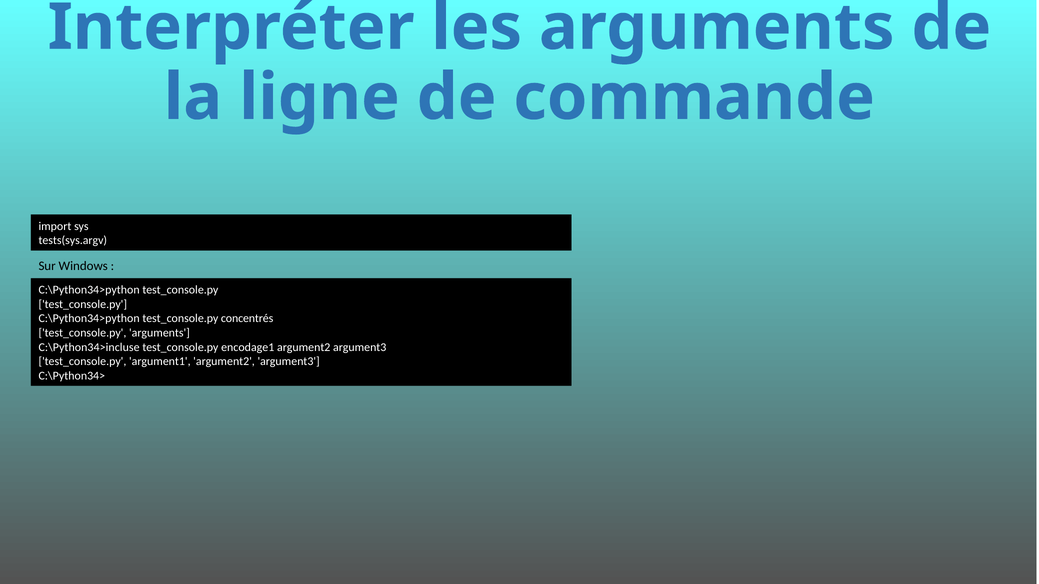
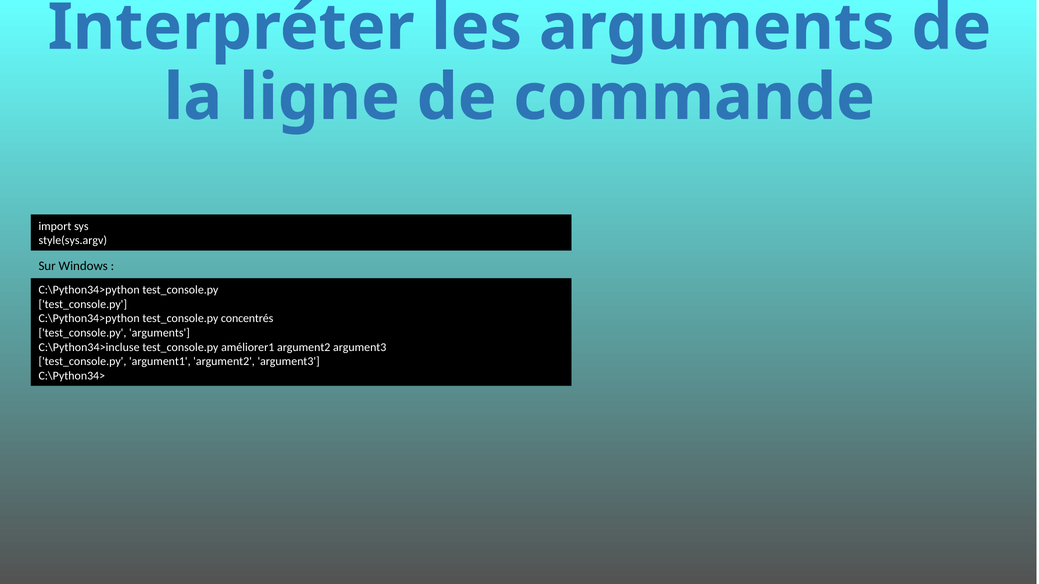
tests(sys.argv: tests(sys.argv -> style(sys.argv (73, 241)
encodage1: encodage1 -> améliorer1 (248, 347)
